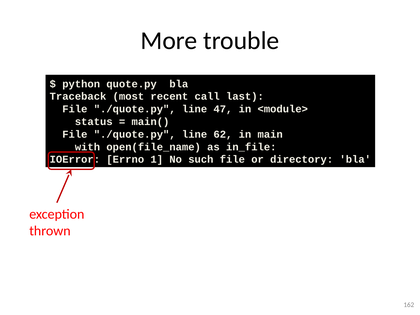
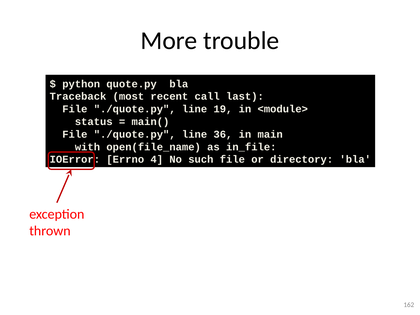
47: 47 -> 19 (223, 109)
62: 62 -> 36 (223, 134)
1: 1 -> 4 (157, 159)
